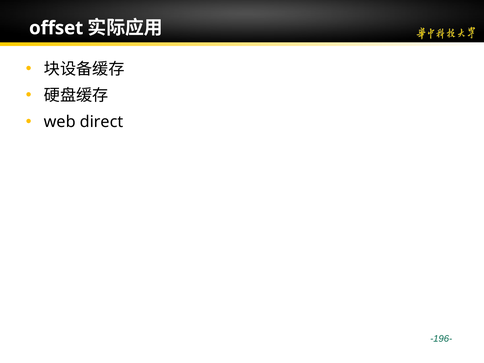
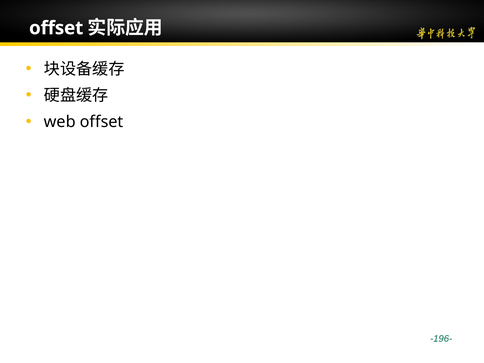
web direct: direct -> offset (102, 122)
